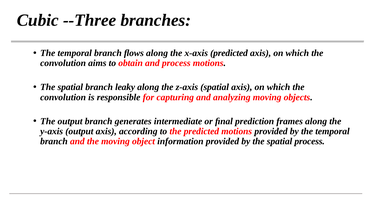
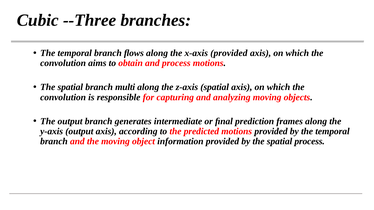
x-axis predicted: predicted -> provided (229, 53)
leaky: leaky -> multi (125, 87)
